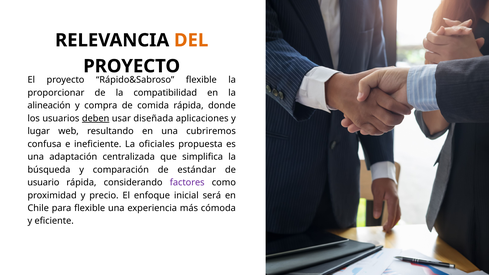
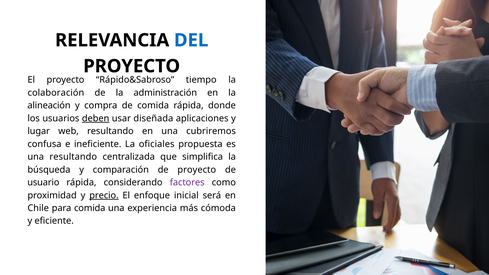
DEL colour: orange -> blue (191, 40)
flexible: flexible -> tiempo (201, 80)
proporcionar: proporcionar -> colaboración (56, 93)
compatibilidad: compatibilidad -> administración (165, 93)
una adaptación: adaptación -> resultando (73, 157)
de estándar: estándar -> proyecto (197, 170)
precio underline: none -> present (104, 195)
para flexible: flexible -> comida (90, 208)
